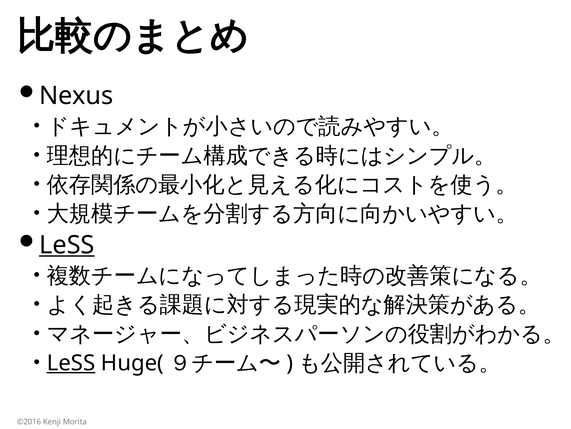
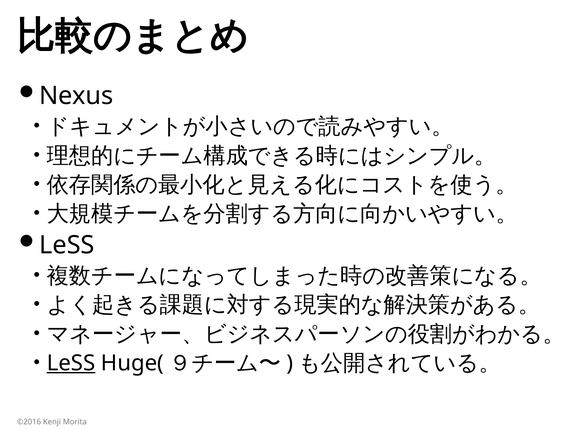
LeSS underline: present -> none (67, 245)
